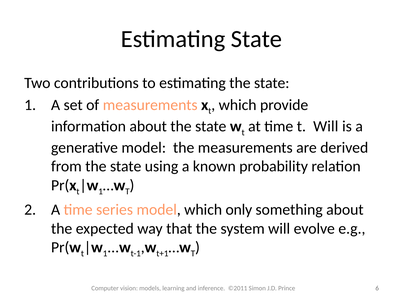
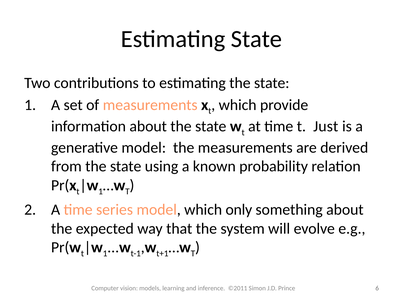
t Will: Will -> Just (326, 126)
